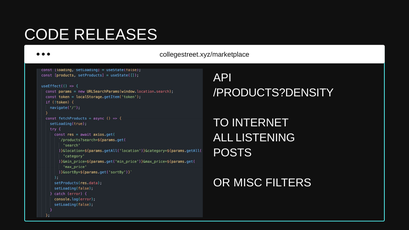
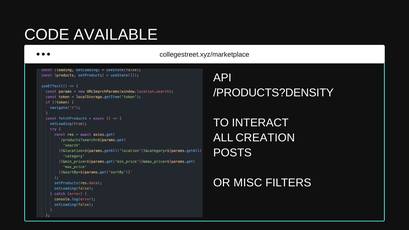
RELEASES: RELEASES -> AVAILABLE (116, 35)
INTERNET: INTERNET -> INTERACT (260, 123)
LISTENING: LISTENING -> CREATION (265, 138)
